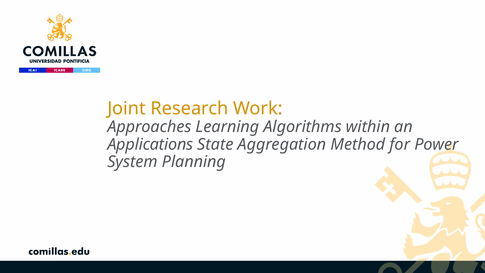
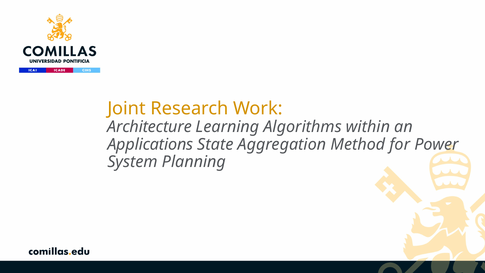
Approaches: Approaches -> Architecture (149, 127)
